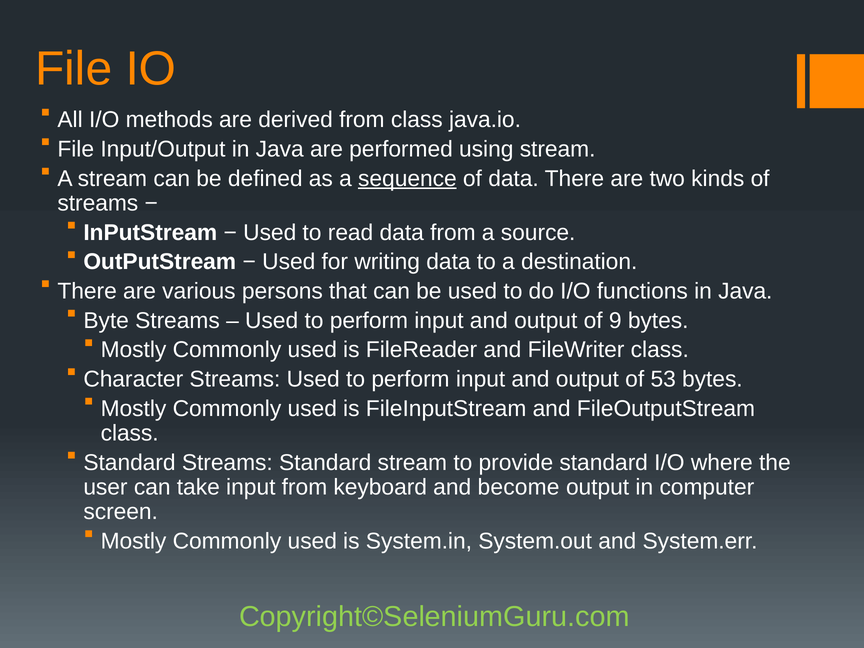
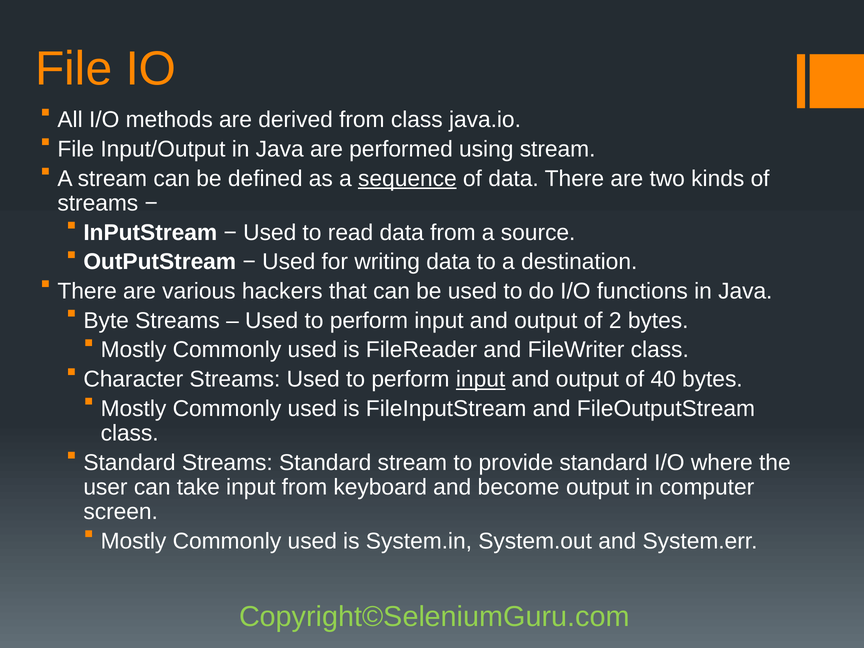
persons: persons -> hackers (282, 291)
9: 9 -> 2 (615, 321)
input underline: none -> present (481, 379)
53: 53 -> 40 (663, 379)
